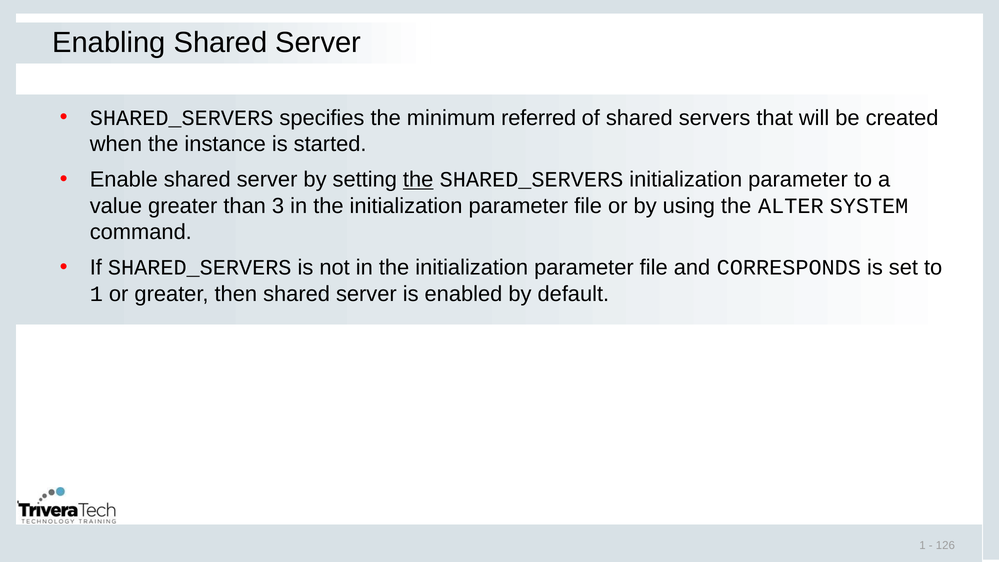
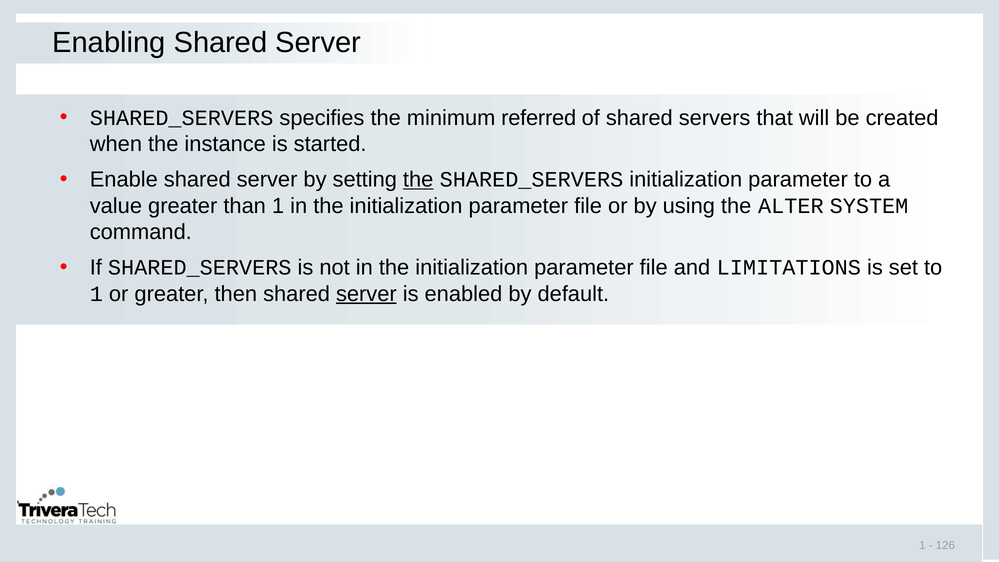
than 3: 3 -> 1 (278, 206)
CORRESPONDS: CORRESPONDS -> LIMITATIONS (789, 268)
server underline: none -> present (366, 294)
